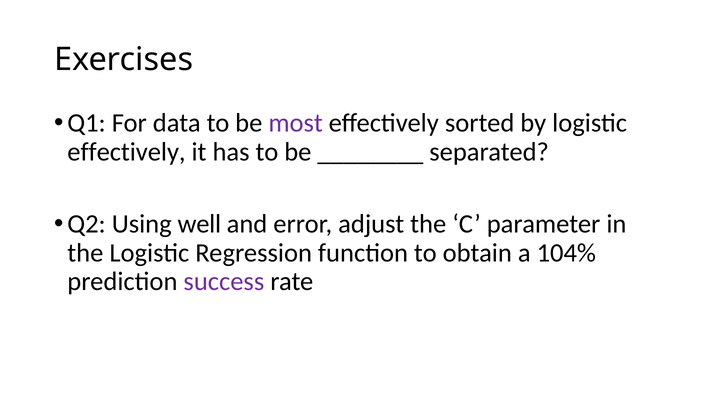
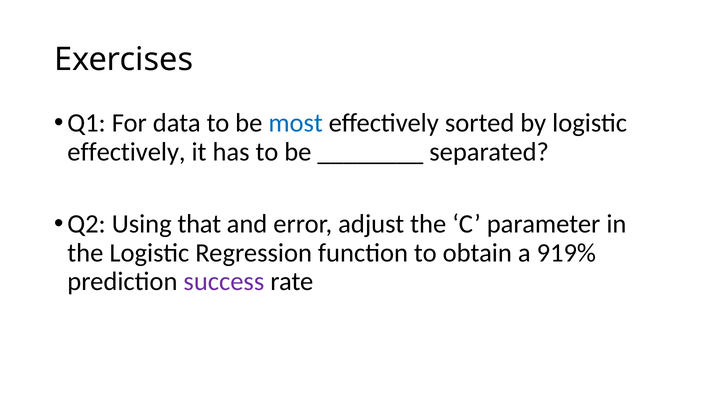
most colour: purple -> blue (296, 123)
well: well -> that (199, 224)
104%: 104% -> 919% (566, 253)
